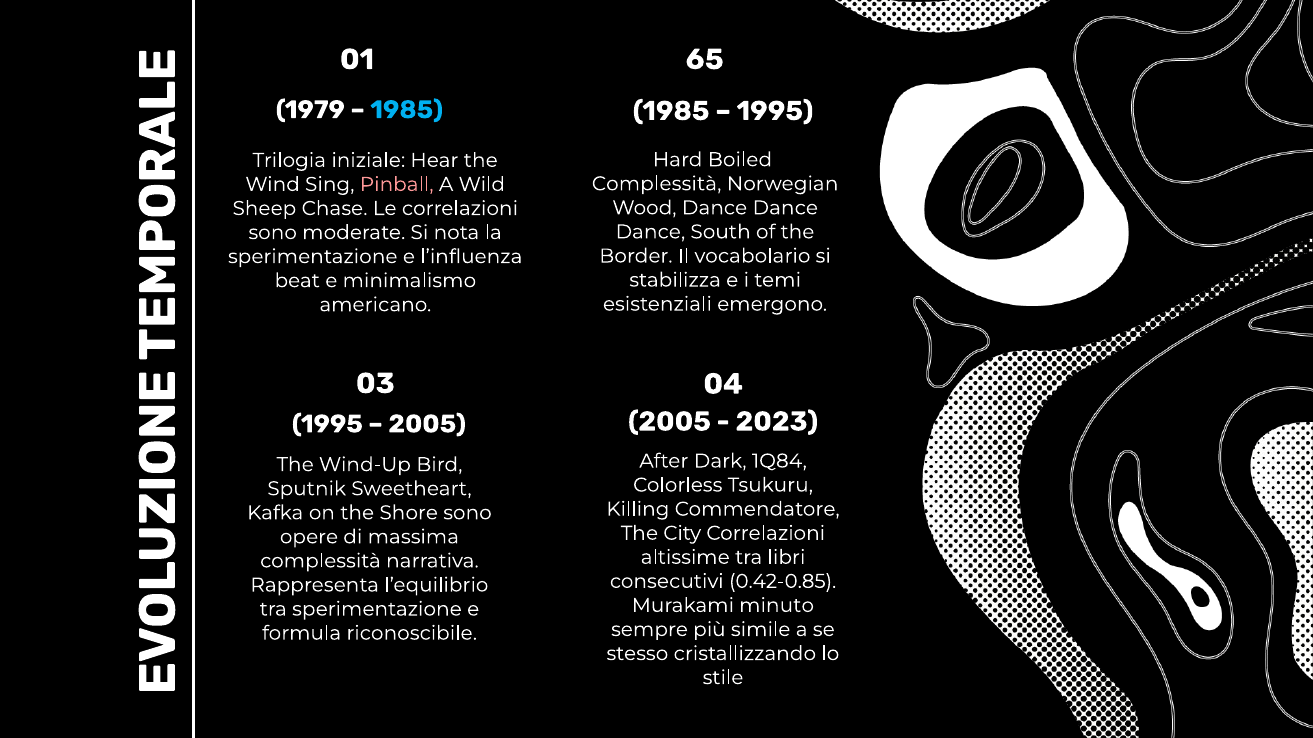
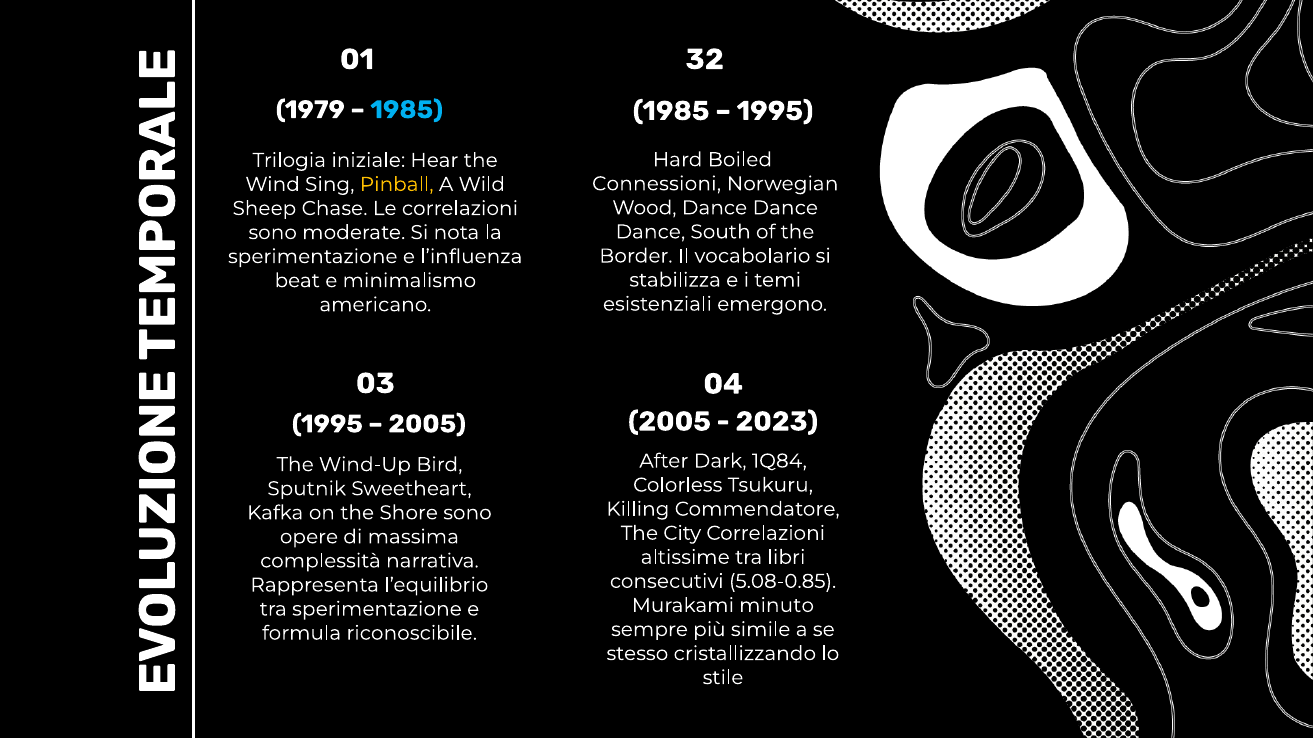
65: 65 -> 32 (705, 59)
Complessità: Complessità -> Connessioni (657, 184)
Pinball colour: pink -> yellow (397, 184)
0.42-0.85: 0.42-0.85 -> 5.08-0.85 (783, 582)
